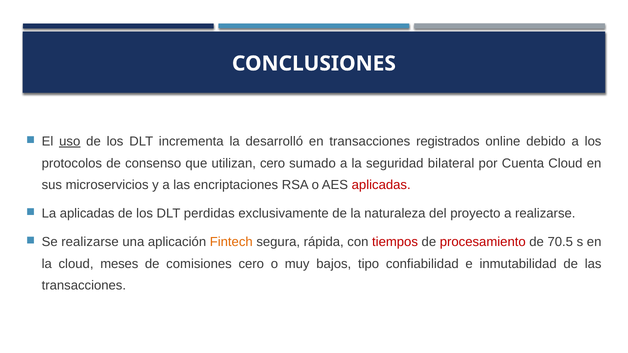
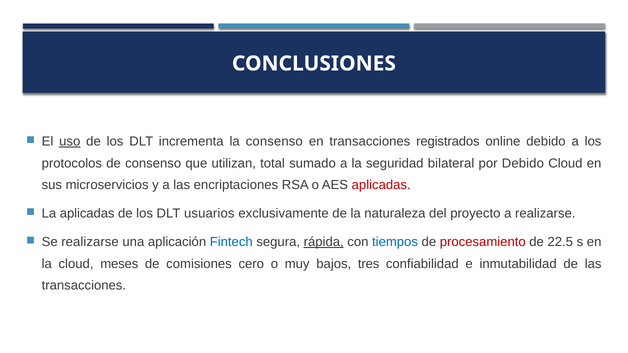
la desarrolló: desarrolló -> consenso (274, 141)
utilizan cero: cero -> total (273, 163)
por Cuenta: Cuenta -> Debido (523, 163)
perdidas: perdidas -> usuarios (209, 214)
Fintech colour: orange -> blue (231, 242)
rápida underline: none -> present (324, 242)
tiempos colour: red -> blue (395, 242)
70.5: 70.5 -> 22.5 (560, 242)
tipo: tipo -> tres (369, 264)
